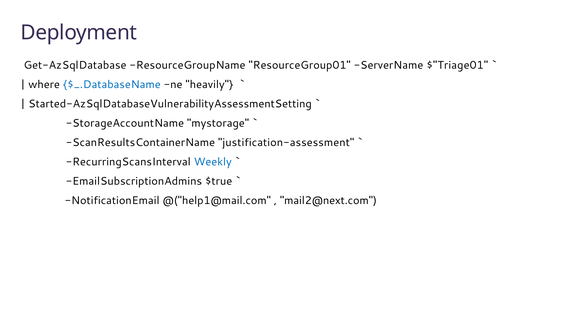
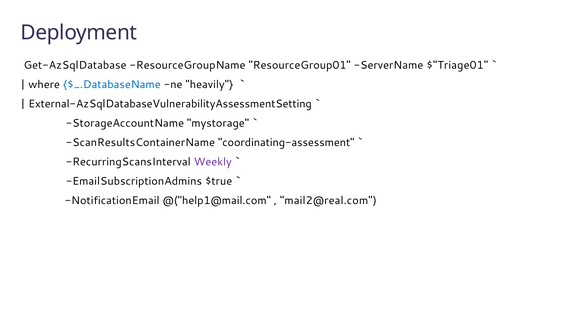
Started-AzSqlDatabaseVulnerabilityAssessmentSetting: Started-AzSqlDatabaseVulnerabilityAssessmentSetting -> External-AzSqlDatabaseVulnerabilityAssessmentSetting (170, 104)
justification-assessment: justification-assessment -> coordinating-assessment (286, 142)
Weekly colour: blue -> purple (213, 162)
mail2@next.com: mail2@next.com -> mail2@real.com (328, 201)
